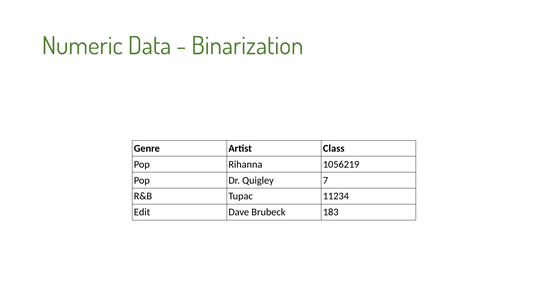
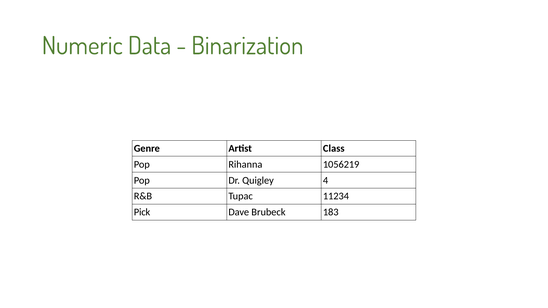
7: 7 -> 4 (326, 180)
Edit: Edit -> Pick (142, 212)
